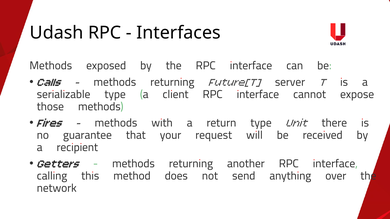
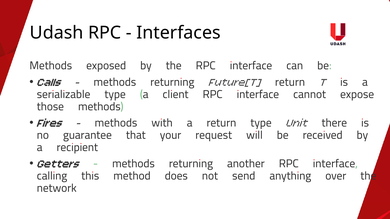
Future[T server: server -> return (290, 82)
